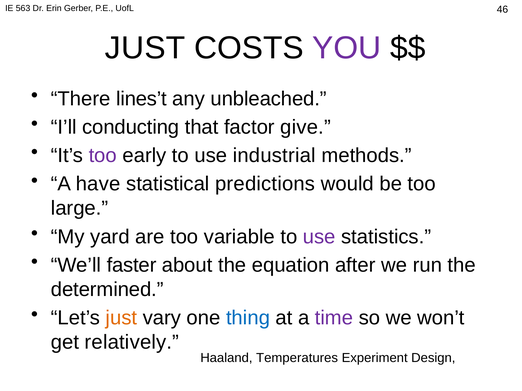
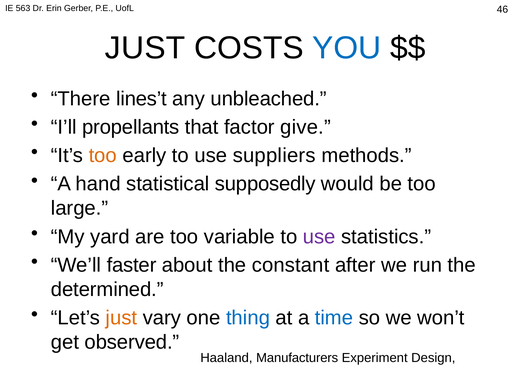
YOU colour: purple -> blue (347, 48)
conducting: conducting -> propellants (131, 127)
too colour: purple -> orange (103, 156)
industrial: industrial -> suppliers (274, 156)
have: have -> hand (98, 184)
predictions: predictions -> supposedly (265, 184)
equation: equation -> constant (291, 265)
time colour: purple -> blue (334, 318)
relatively: relatively -> observed (132, 343)
Temperatures: Temperatures -> Manufacturers (297, 358)
